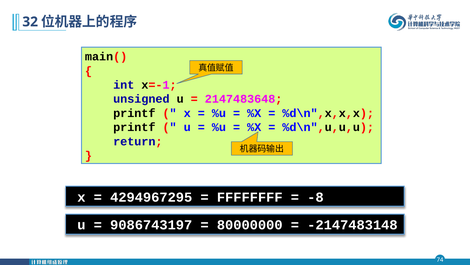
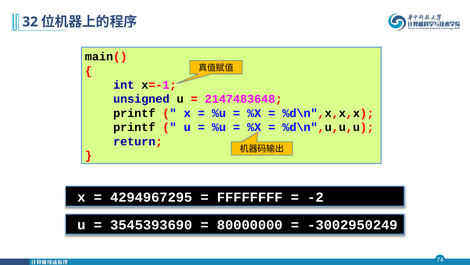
-8: -8 -> -2 (315, 197)
9086743197: 9086743197 -> 3545393690 (151, 225)
-2147483148: -2147483148 -> -3002950249 (352, 225)
